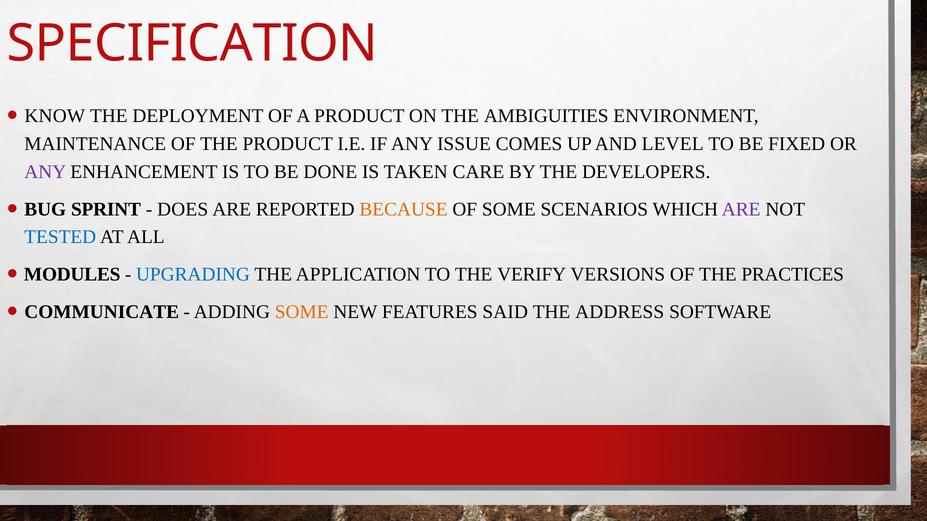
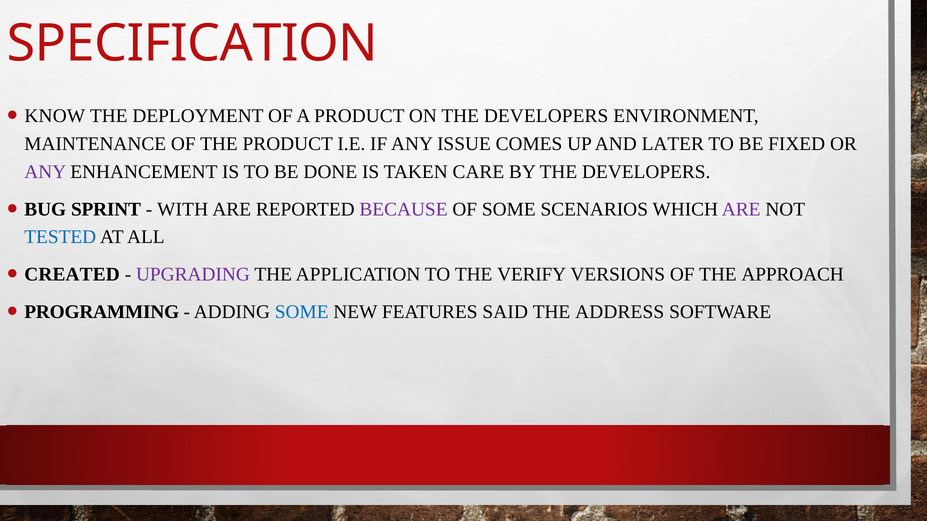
ON THE AMBIGUITIES: AMBIGUITIES -> DEVELOPERS (546, 116)
LEVEL: LEVEL -> LATER (673, 144)
DOES: DOES -> WITH (183, 209)
BECAUSE colour: orange -> purple (403, 209)
MODULES: MODULES -> CREATED (72, 275)
UPGRADING colour: blue -> purple (193, 275)
PRACTICES: PRACTICES -> APPROACH (793, 275)
COMMUNICATE: COMMUNICATE -> PROGRAMMING (102, 312)
SOME colour: orange -> blue (302, 312)
